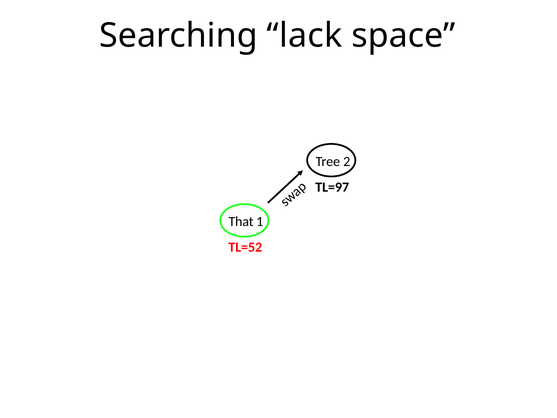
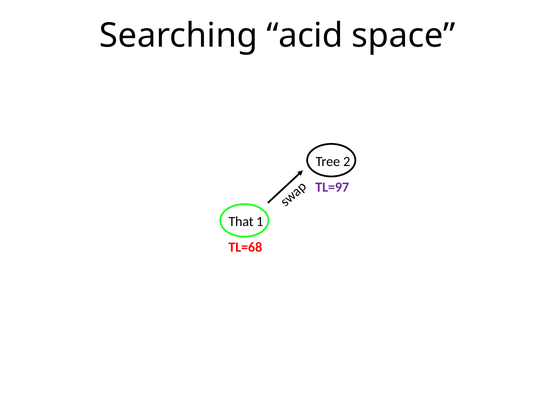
lack: lack -> acid (305, 36)
TL=97 colour: black -> purple (332, 187)
TL=52: TL=52 -> TL=68 (245, 247)
